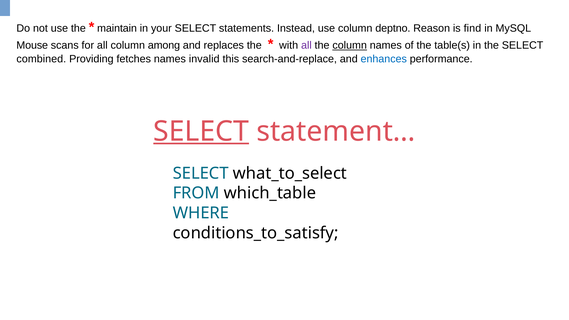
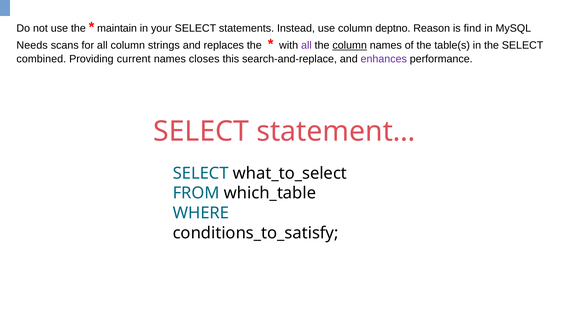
Mouse: Mouse -> Needs (32, 45)
among: among -> strings (164, 45)
fetches: fetches -> current (134, 59)
invalid: invalid -> closes (204, 59)
enhances colour: blue -> purple (384, 59)
SELECT underline: present -> none (201, 131)
